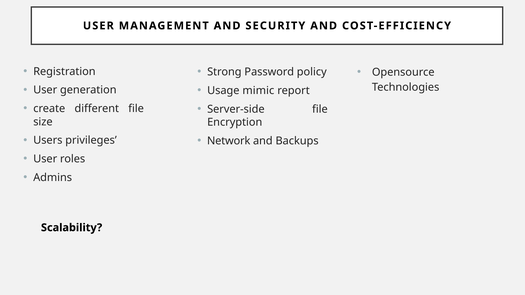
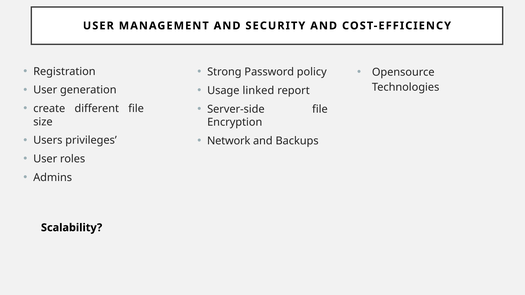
mimic: mimic -> linked (258, 91)
